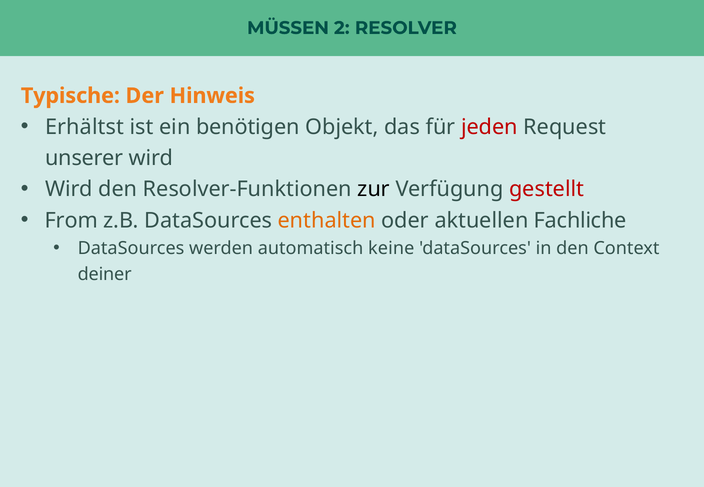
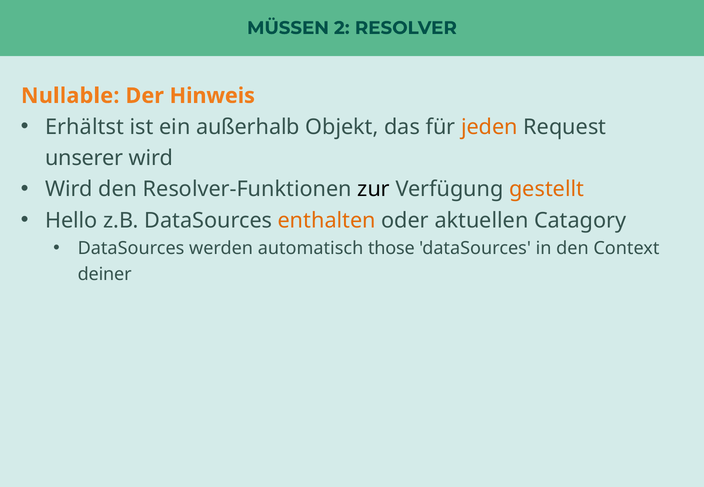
Typische: Typische -> Nullable (70, 96)
benötigen: benötigen -> außerhalb (248, 127)
jeden colour: red -> orange (489, 127)
gestellt colour: red -> orange (547, 189)
From: From -> Hello (71, 221)
Fachliche: Fachliche -> Catagory (580, 221)
keine: keine -> those (391, 248)
